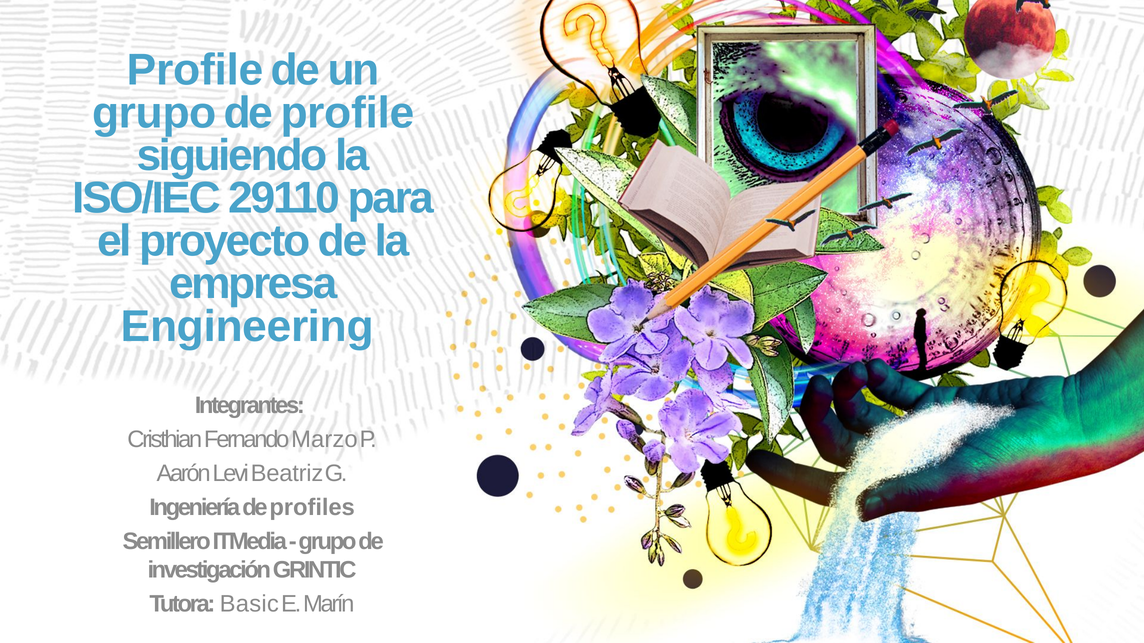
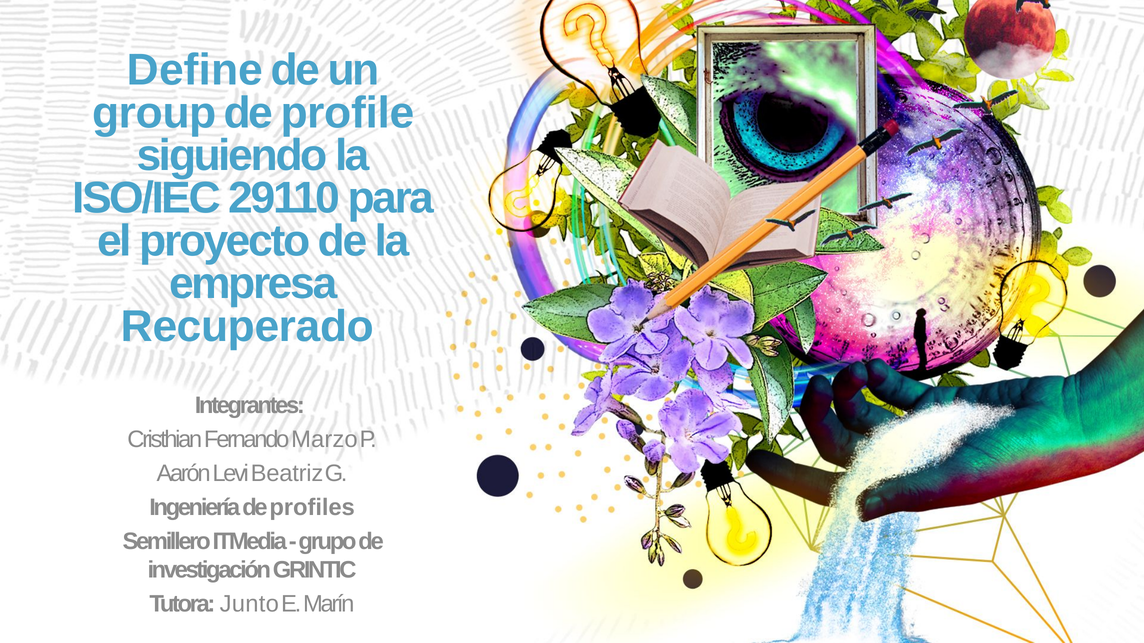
Profile: Profile -> Define (195, 70)
grupo: grupo -> group (154, 113)
Engineering: Engineering -> Recuperado (247, 327)
Basic: Basic -> Junto (249, 604)
